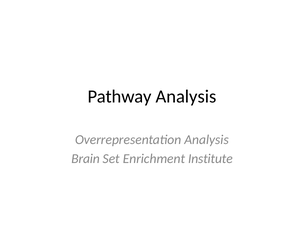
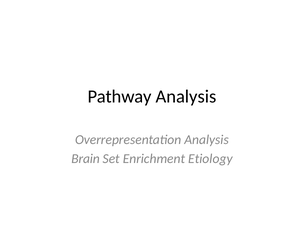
Institute: Institute -> Etiology (210, 159)
